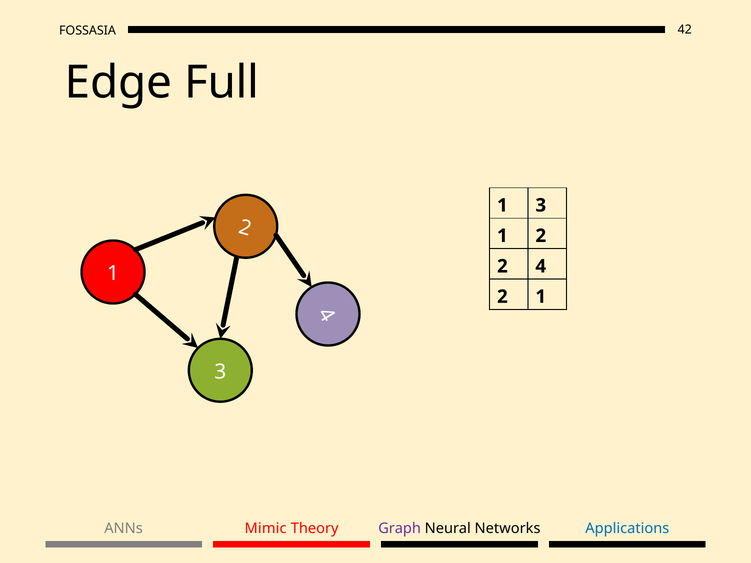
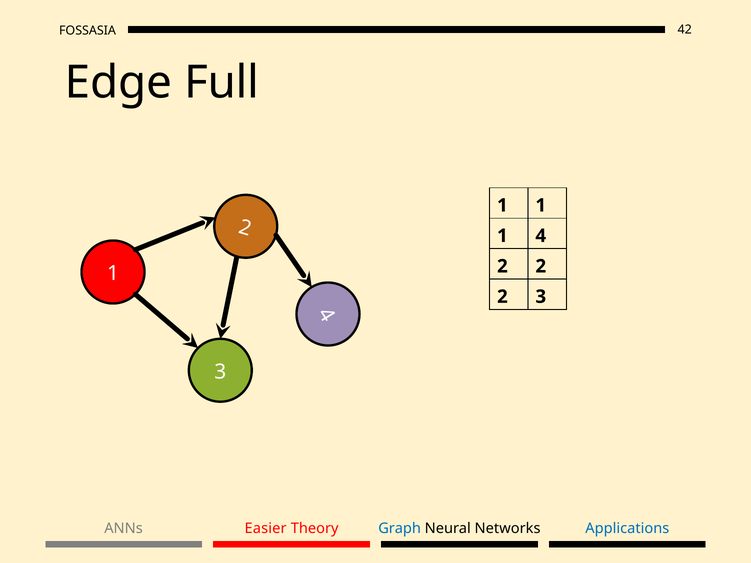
3: 3 -> 1 (541, 205)
2: 2 -> 4 (541, 236)
4: 4 -> 2 (541, 266)
2 1: 1 -> 3 (541, 297)
Mimic: Mimic -> Easier (266, 529)
Graph colour: purple -> blue (400, 529)
